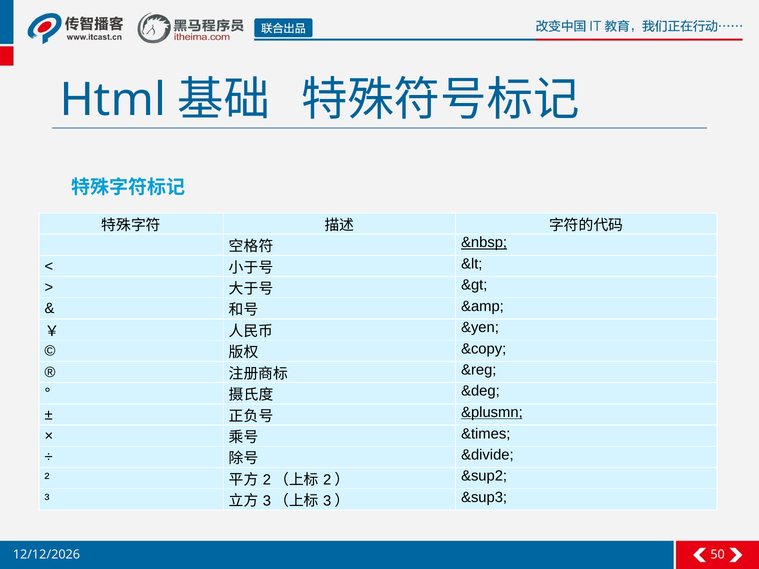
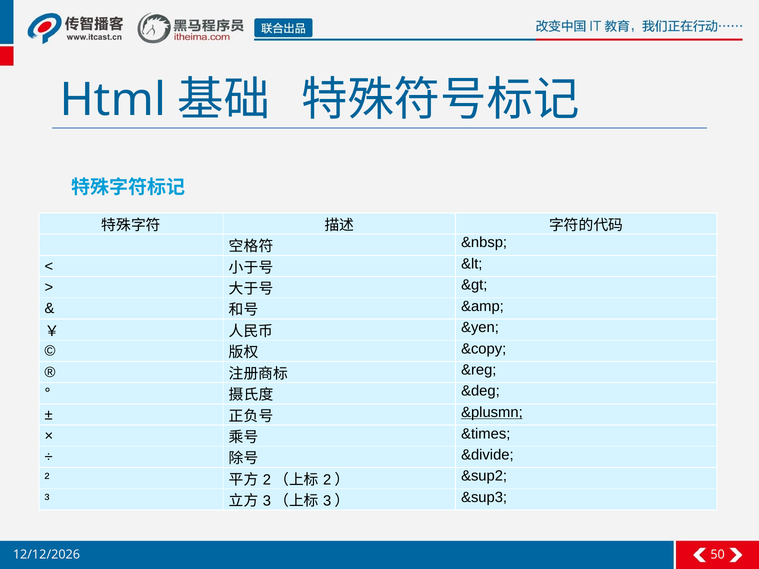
&nbsp underline: present -> none (484, 243)
